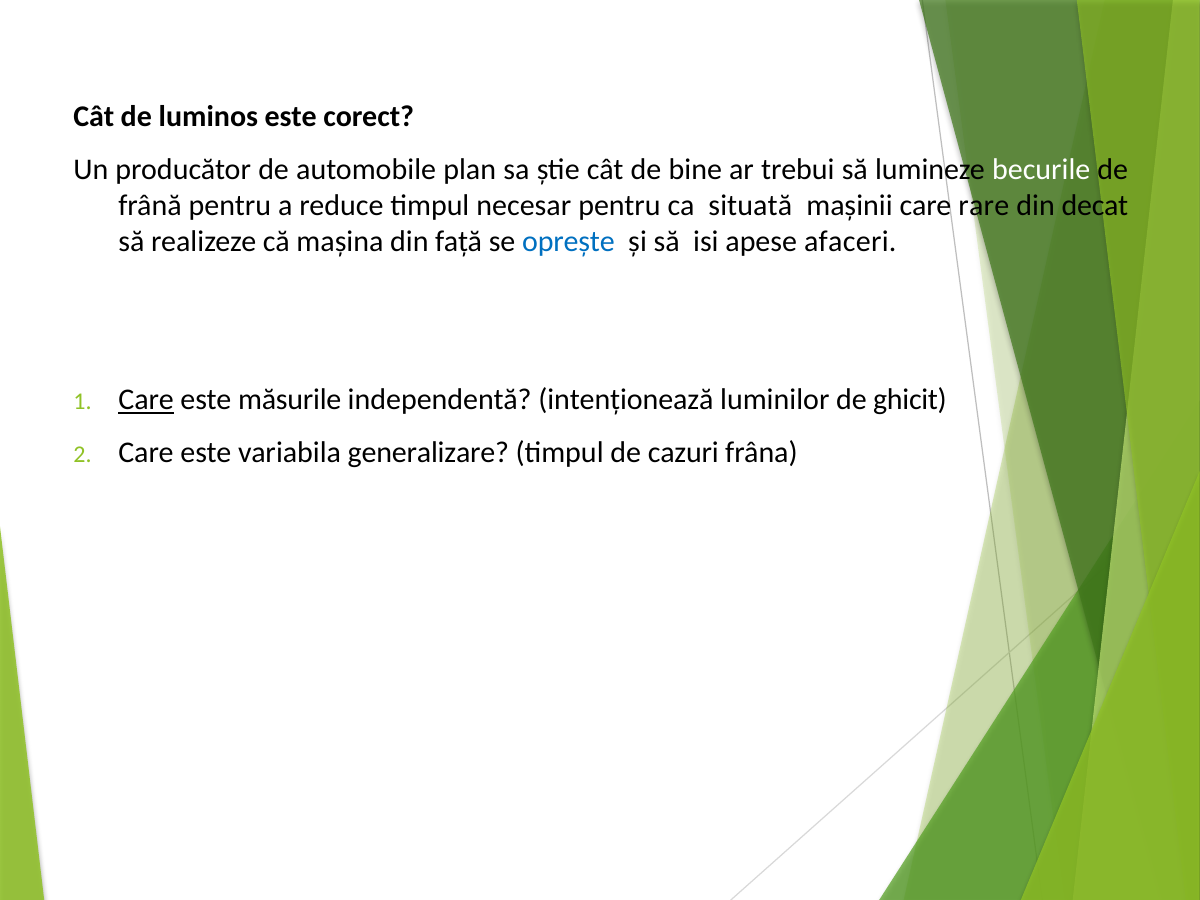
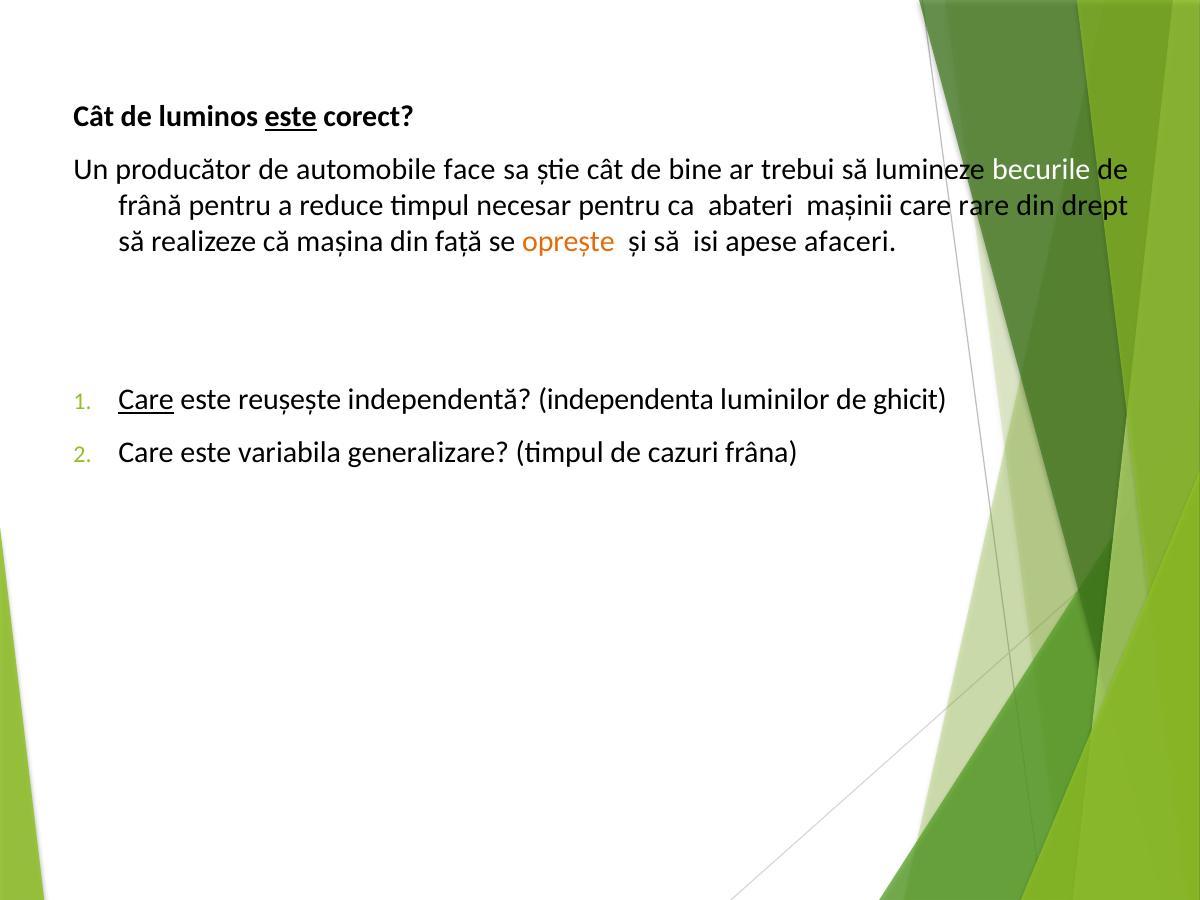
este underline: none -> present (291, 117)
plan: plan -> face (470, 170)
situată: situată -> abateri (750, 206)
decat: decat -> drept (1095, 206)
oprește colour: blue -> orange (568, 242)
măsurile: măsurile -> reușește (290, 400)
intenționează: intenționează -> independenta (626, 400)
